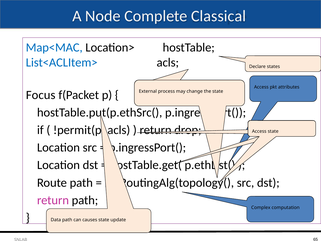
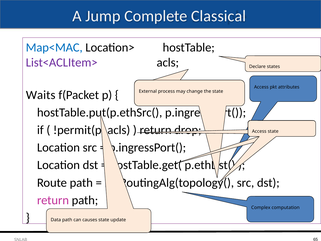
Node: Node -> Jump (103, 16)
List<ACLItem> colour: blue -> purple (62, 63)
Focus: Focus -> Waits (41, 95)
